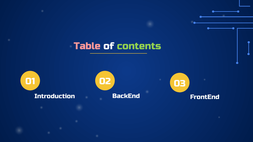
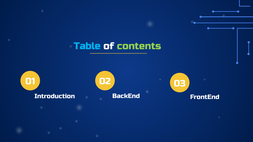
Table colour: pink -> light blue (87, 46)
